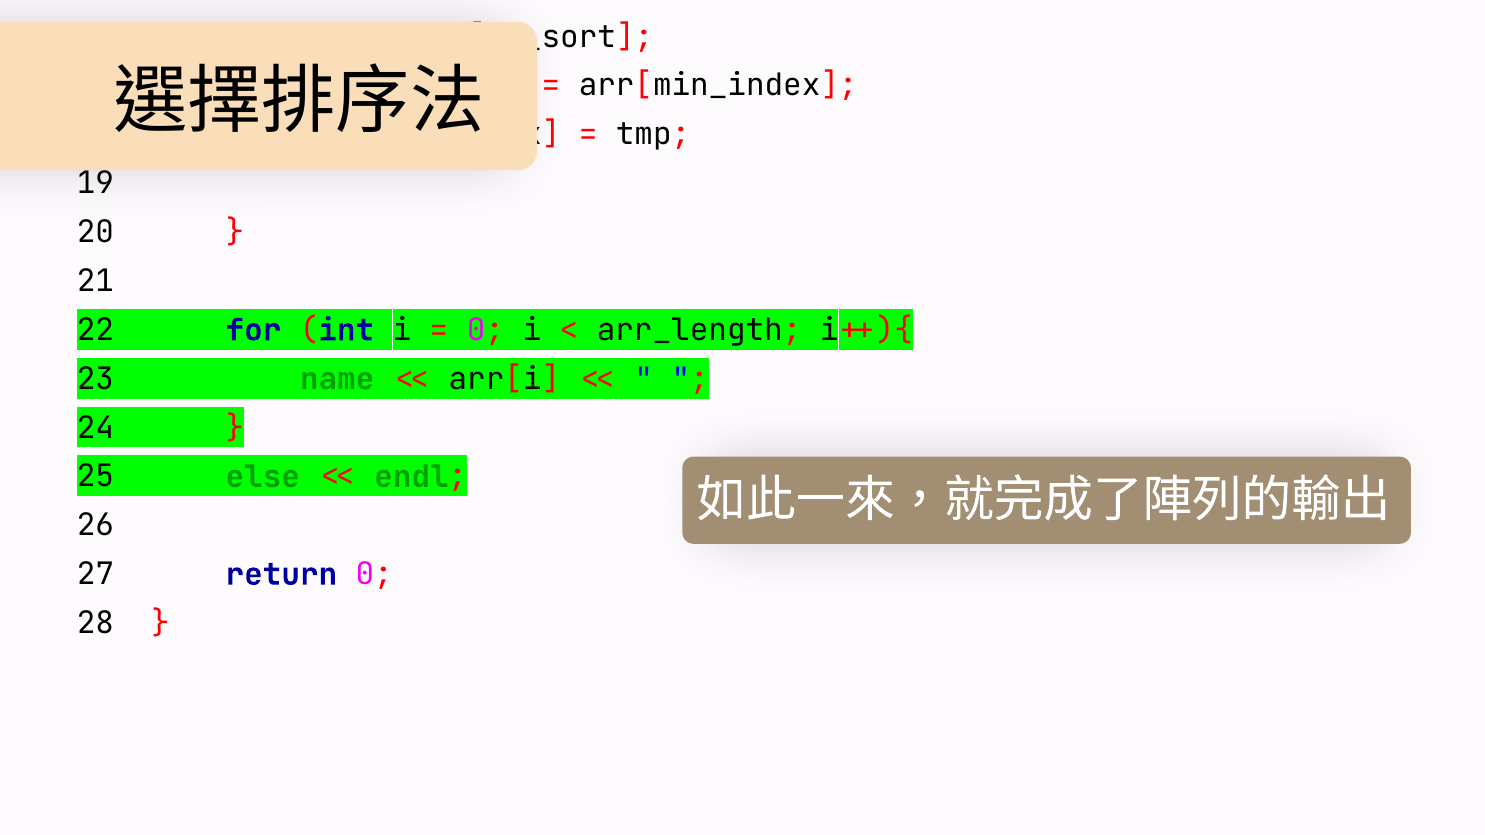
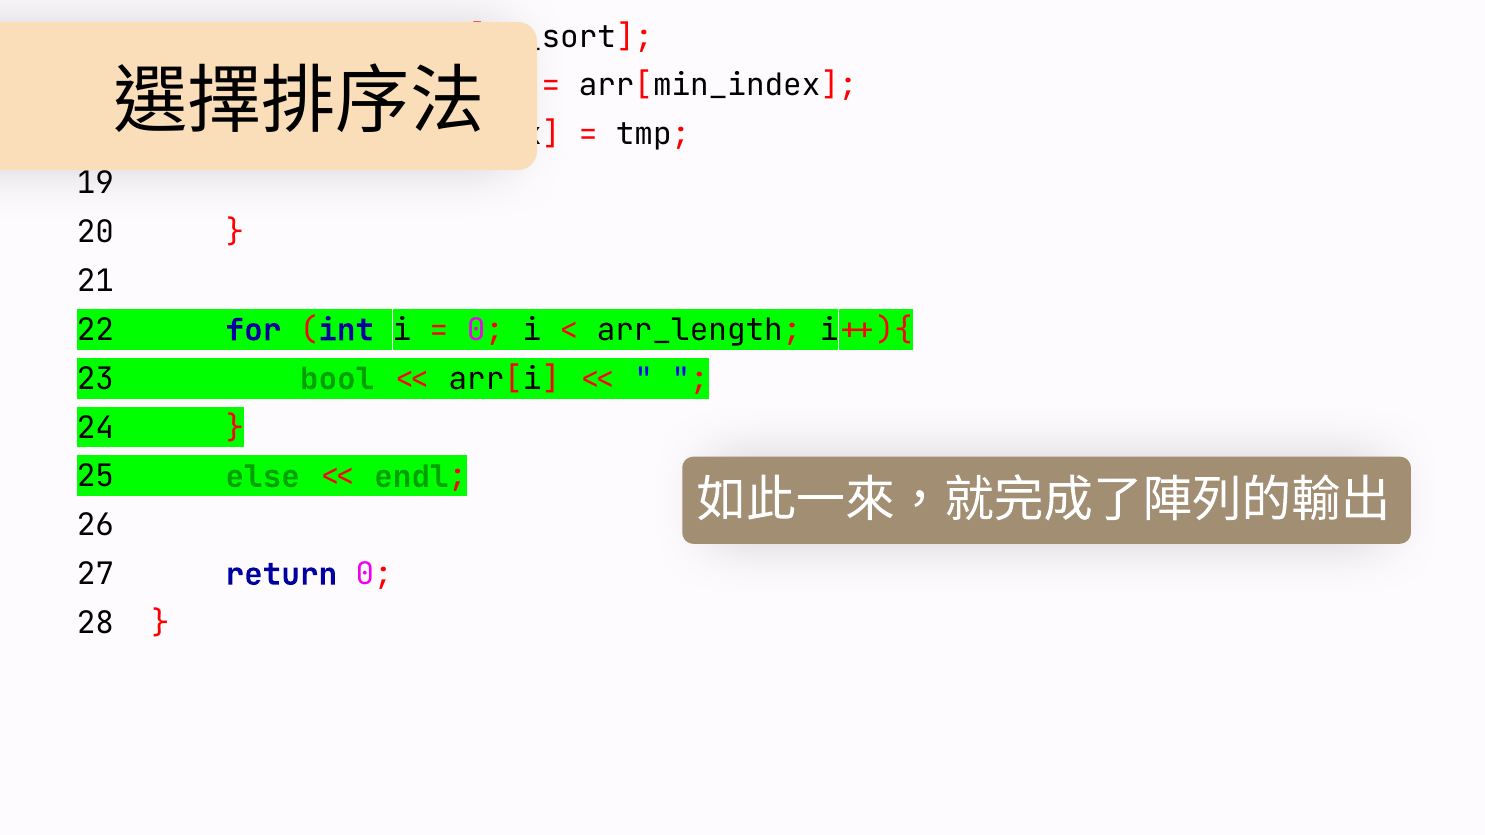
name: name -> bool (337, 379)
